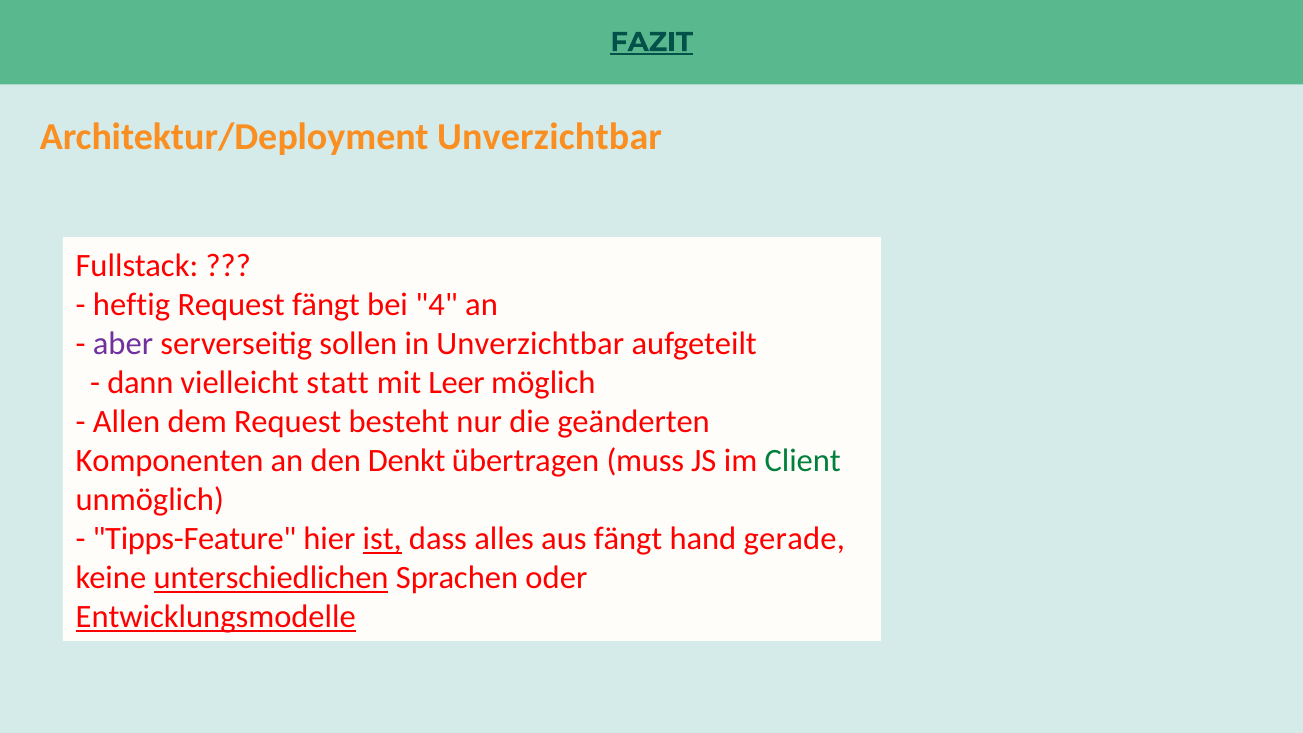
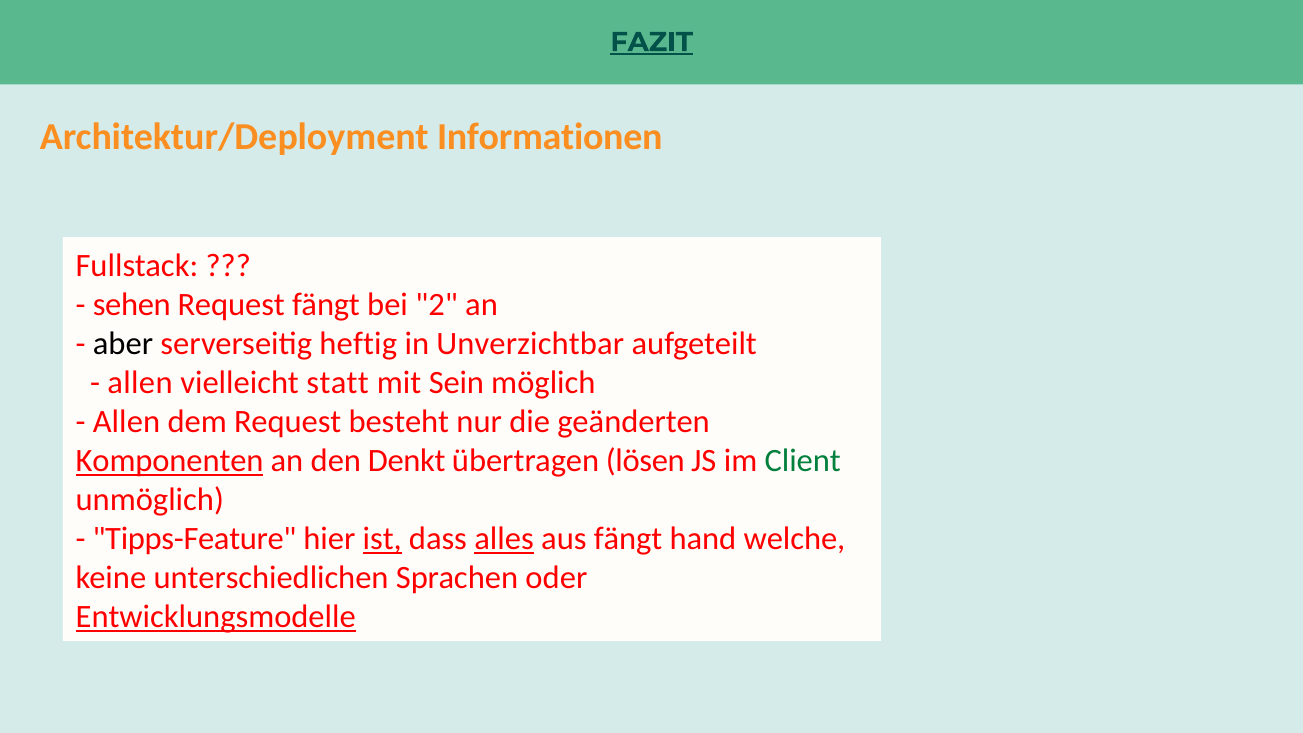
Architektur/Deployment Unverzichtbar: Unverzichtbar -> Informationen (550, 136)
heftig: heftig -> sehen (132, 304)
4: 4 -> 2 (437, 304)
aber colour: purple -> black (123, 343)
sollen: sollen -> heftig (358, 343)
dann: dann -> allen (140, 383)
Leer: Leer -> Sein (456, 383)
Komponenten underline: none -> present (170, 461)
muss: muss -> lösen (645, 461)
alles underline: none -> present (504, 539)
gerade: gerade -> welche (795, 539)
unterschiedlichen underline: present -> none (271, 578)
